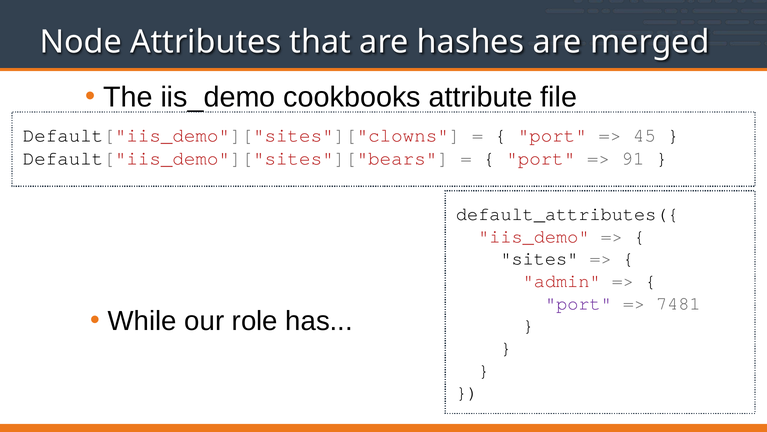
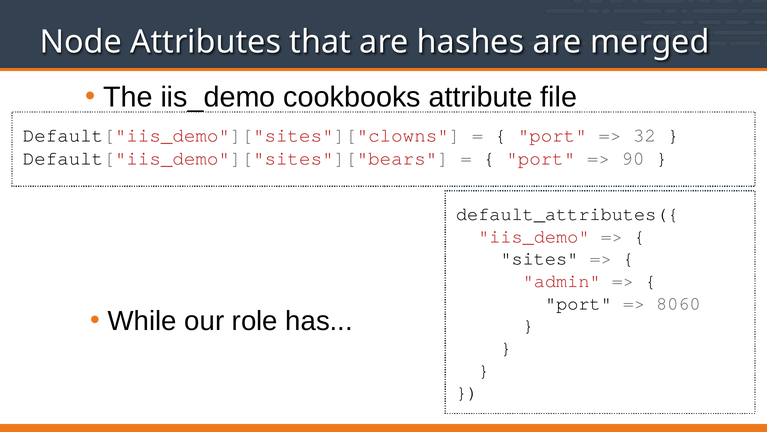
45: 45 -> 32 (644, 135)
91: 91 -> 90 (633, 158)
port colour: purple -> black (578, 303)
7481: 7481 -> 8060 (678, 303)
